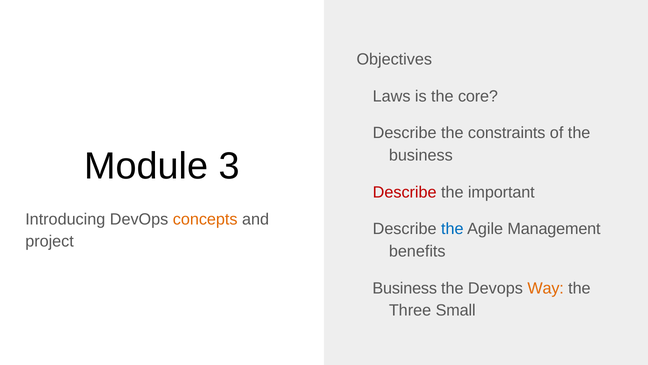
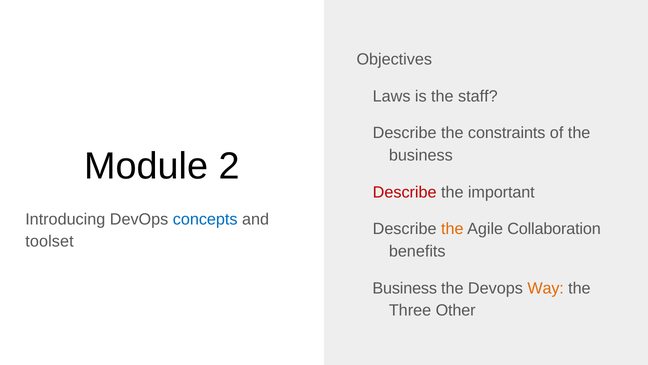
core: core -> staff (478, 96)
3: 3 -> 2 (229, 166)
concepts colour: orange -> blue (205, 219)
the colour: blue -> orange (452, 229)
Management: Management -> Collaboration (554, 229)
project: project -> toolset (49, 241)
Small: Small -> Other (456, 310)
